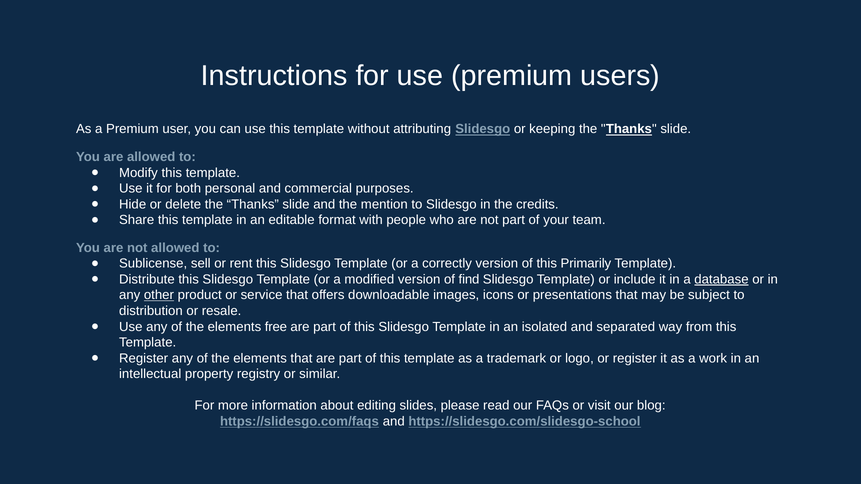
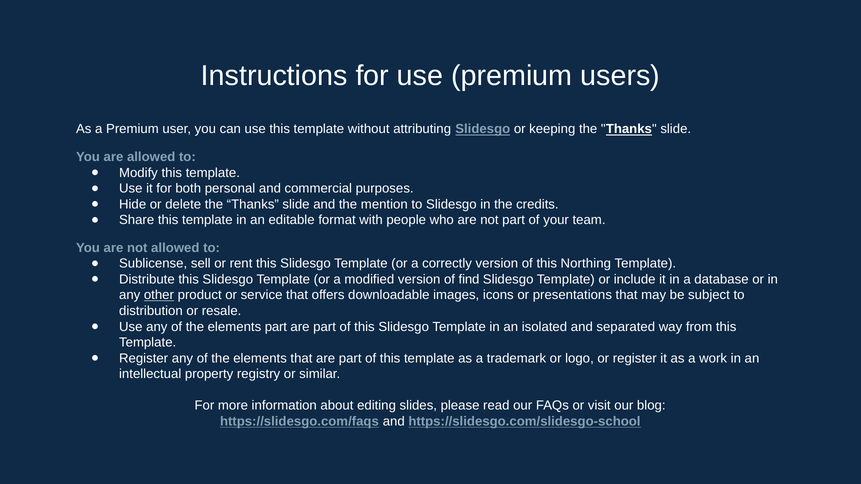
Primarily: Primarily -> Northing (586, 264)
database underline: present -> none (721, 280)
elements free: free -> part (276, 327)
